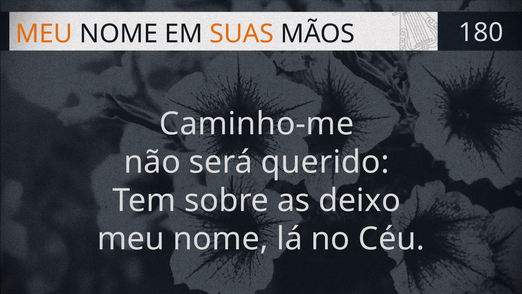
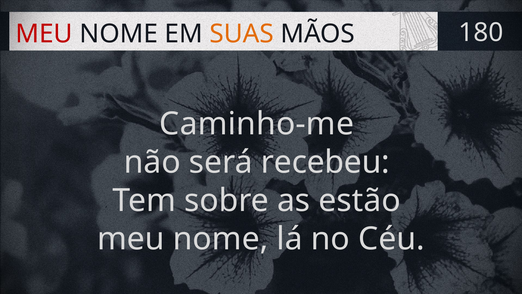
MEU colour: orange -> red (44, 34)
querido: querido -> recebeu (325, 162)
deixo: deixo -> estão (360, 200)
